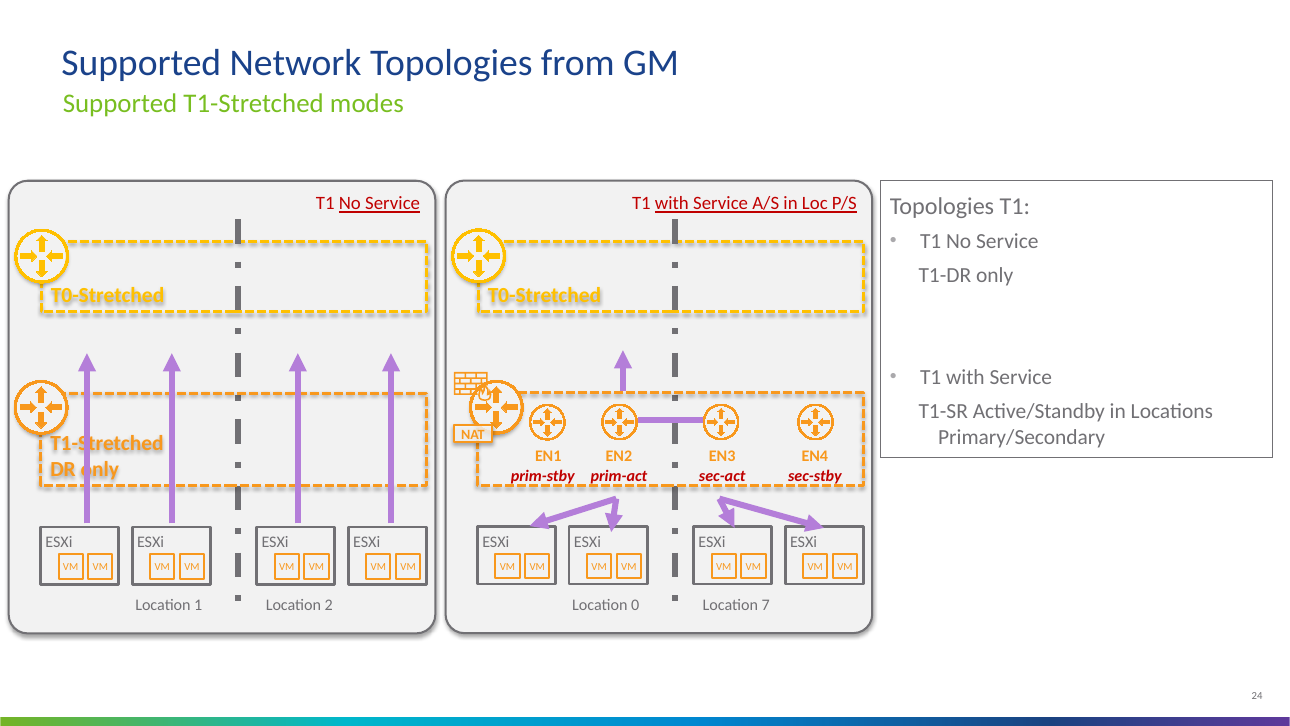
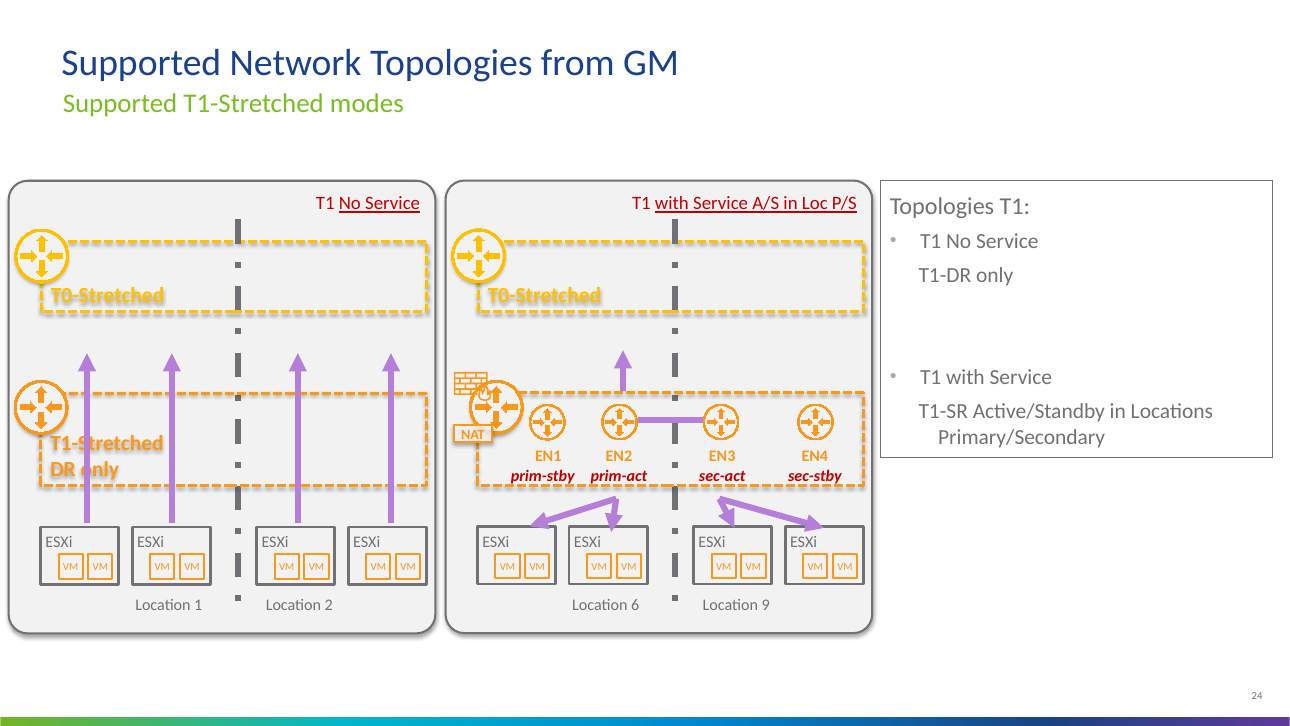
0: 0 -> 6 (635, 605)
7: 7 -> 9 (766, 605)
